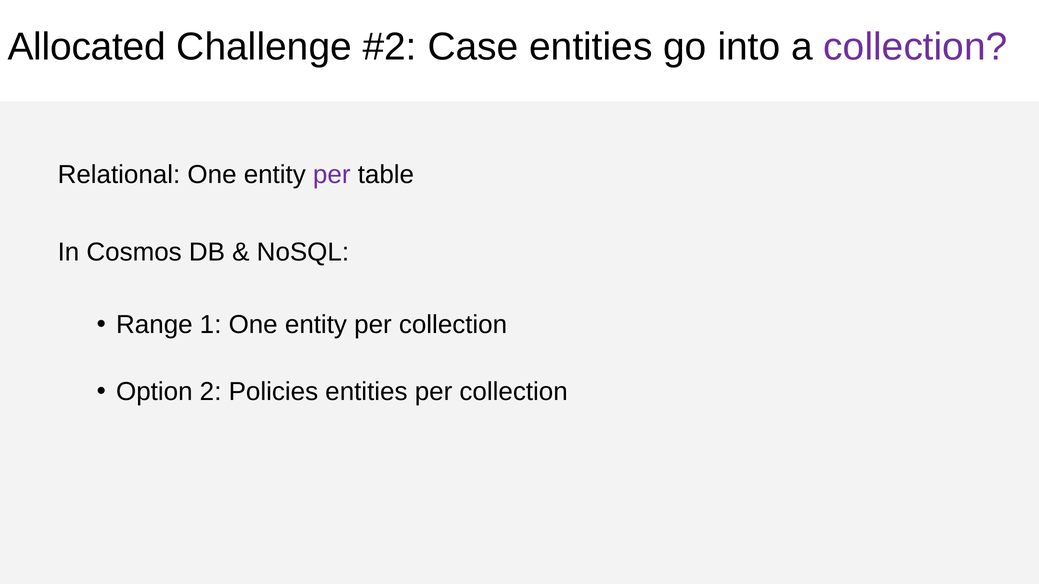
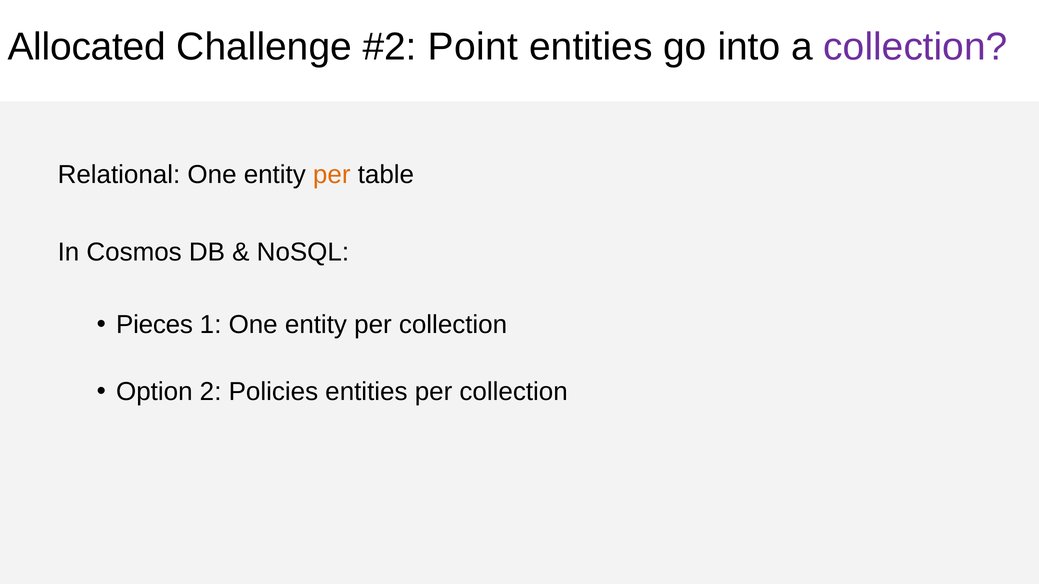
Case: Case -> Point (473, 47)
per colour: purple -> orange (332, 175)
Range: Range -> Pieces (155, 325)
